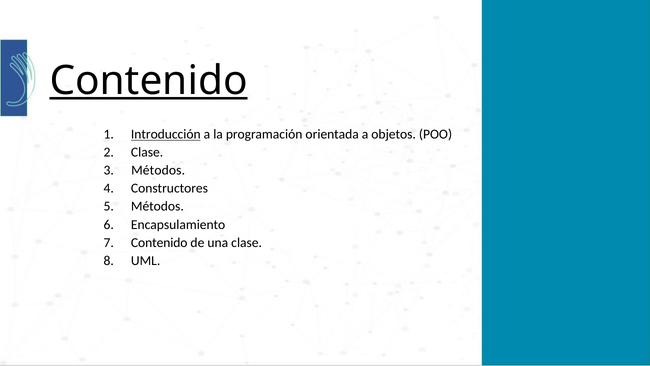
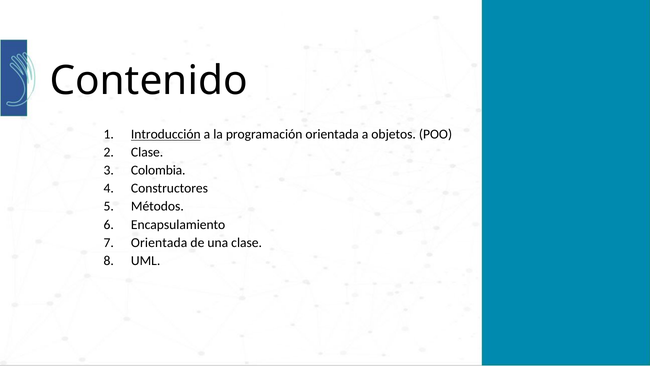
Contenido underline: present -> none (149, 81)
Métodos: Métodos -> Colombia (158, 170)
Contenido: Contenido -> Orientada (159, 242)
